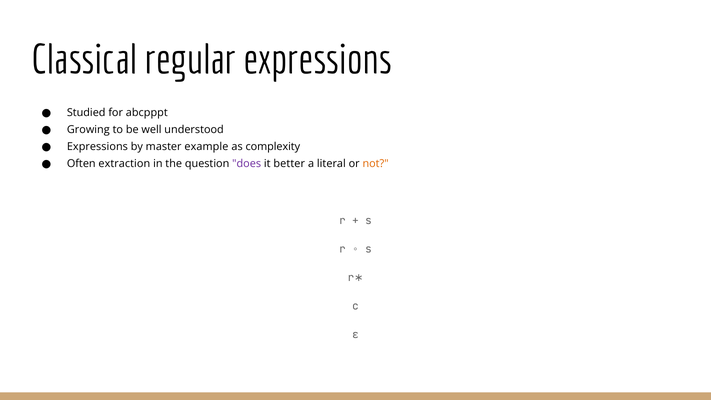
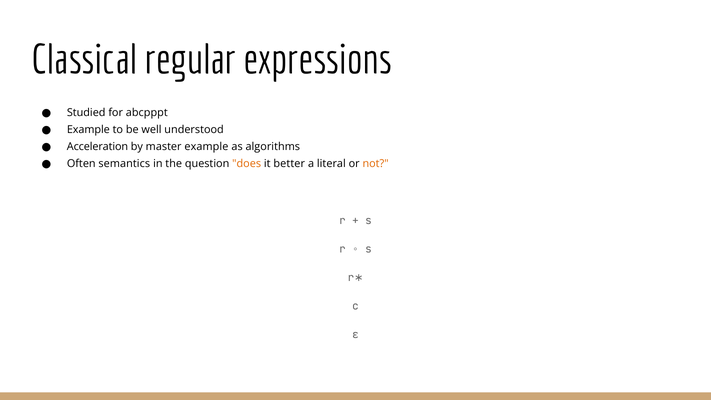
Growing: Growing -> Example (88, 130)
Expressions: Expressions -> Acceleration (97, 147)
complexity: complexity -> algorithms (273, 147)
extraction: extraction -> semantics (124, 164)
does colour: purple -> orange (247, 164)
